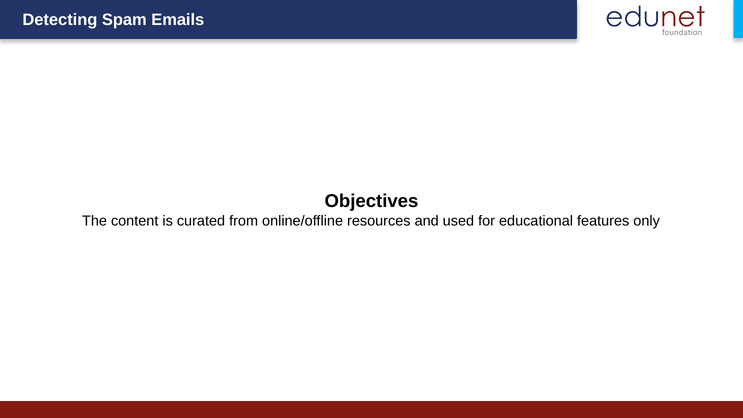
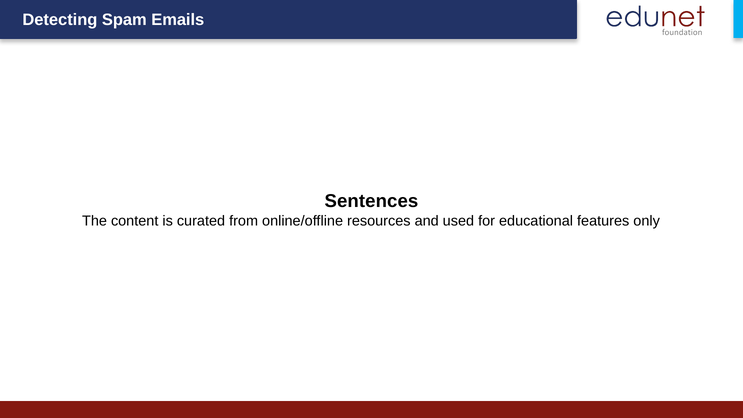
Objectives: Objectives -> Sentences (371, 201)
